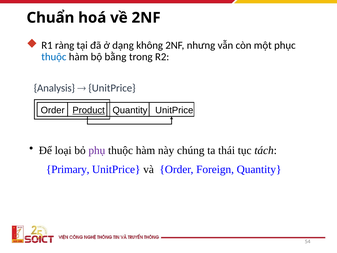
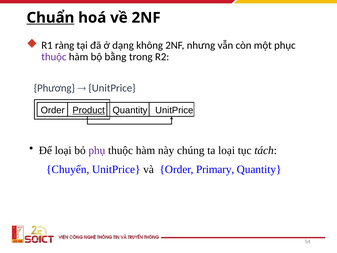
Chuẩn underline: none -> present (50, 18)
thuộc colour: blue -> purple (54, 57)
Analysis: Analysis -> Phương (54, 88)
ta thái: thái -> loại (227, 150)
Primary: Primary -> Chuyển (68, 169)
Foreign: Foreign -> Primary (215, 169)
